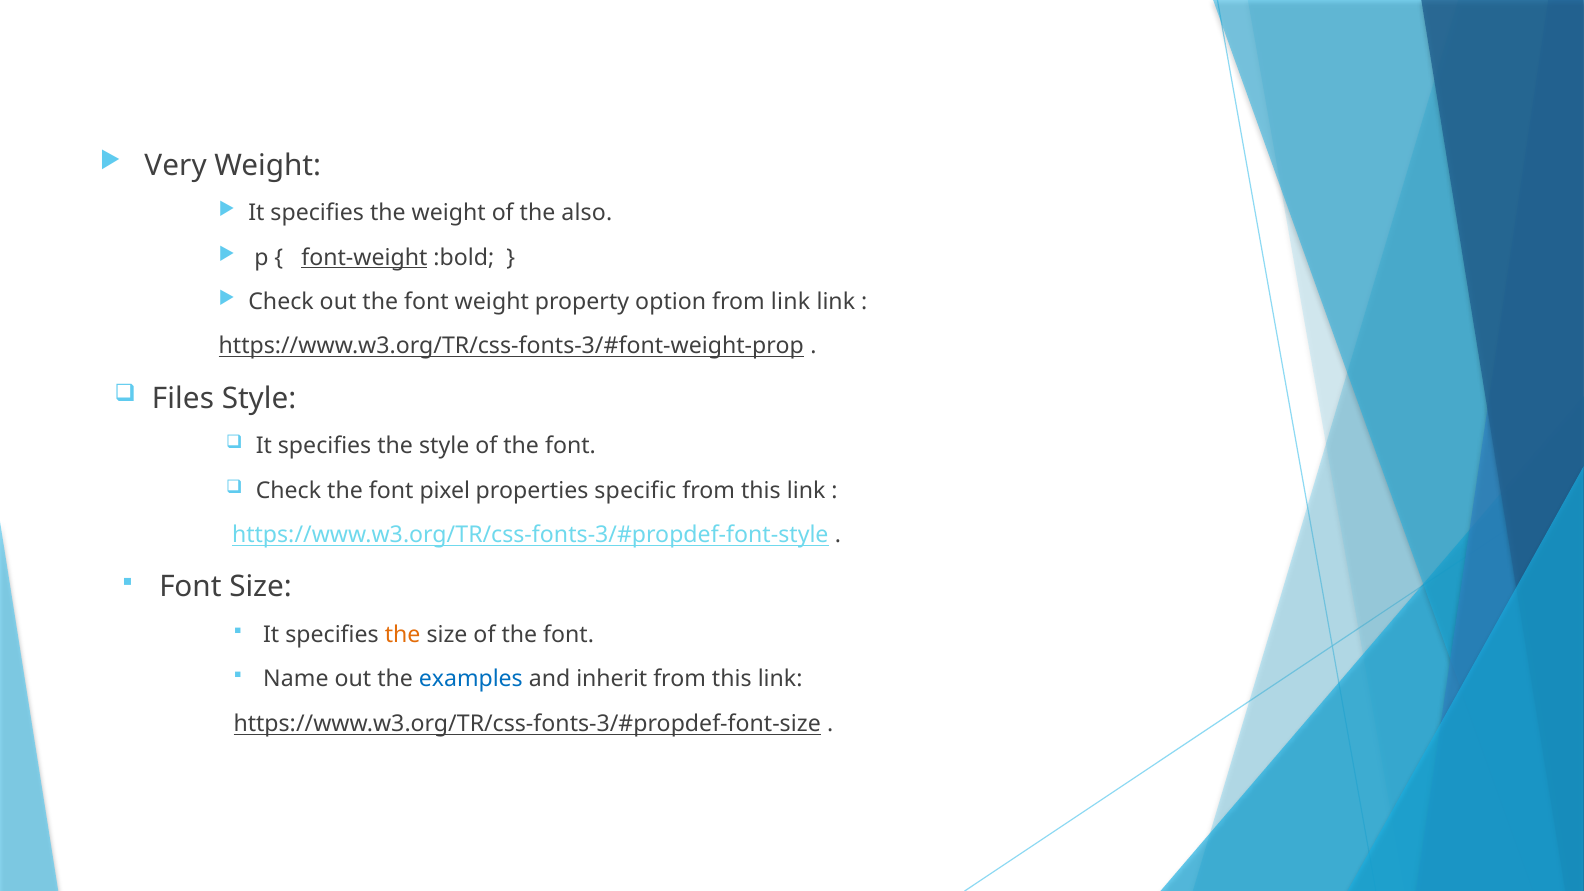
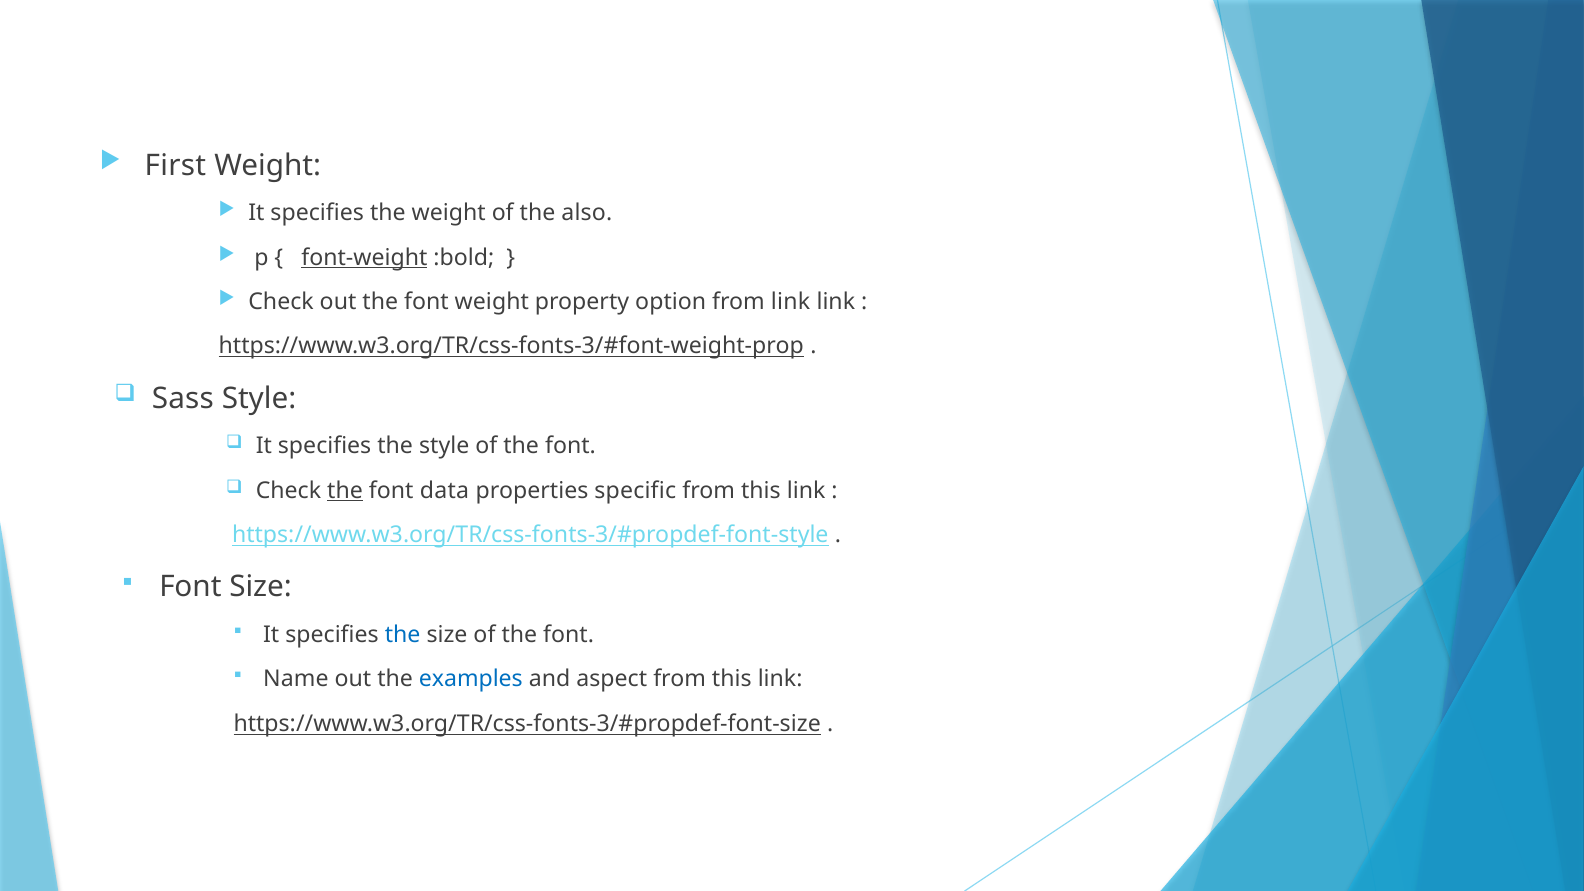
Very: Very -> First (175, 165)
Files: Files -> Sass (183, 398)
the underline: none -> present (345, 490)
pixel: pixel -> data (445, 490)
the colour: orange -> blue (403, 635)
inherit: inherit -> aspect (612, 679)
